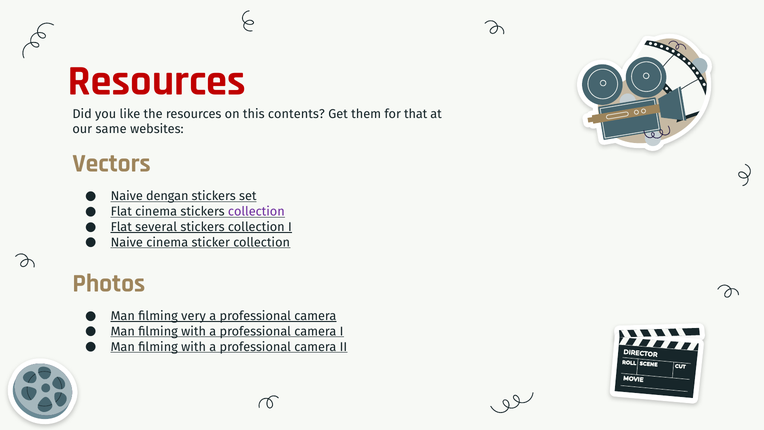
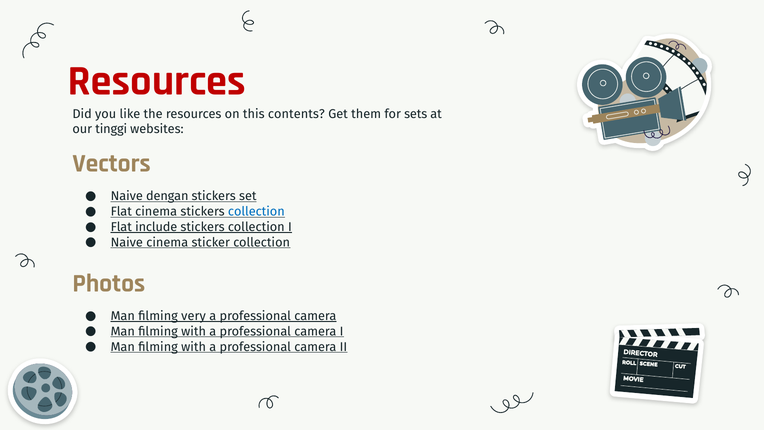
that: that -> sets (416, 114)
same: same -> tinggi (111, 129)
collection colour: purple -> blue (256, 212)
several: several -> include (156, 227)
